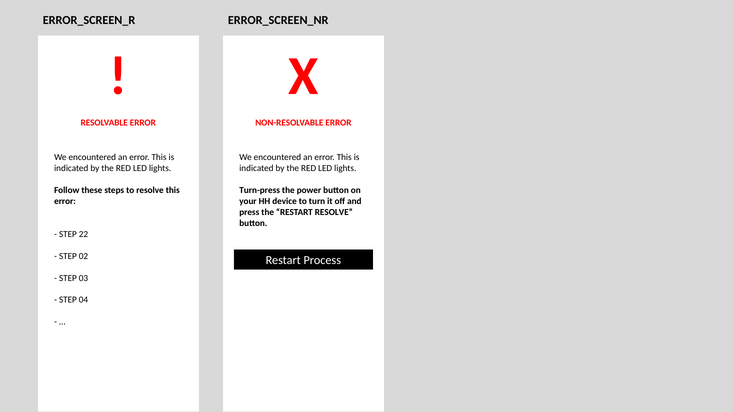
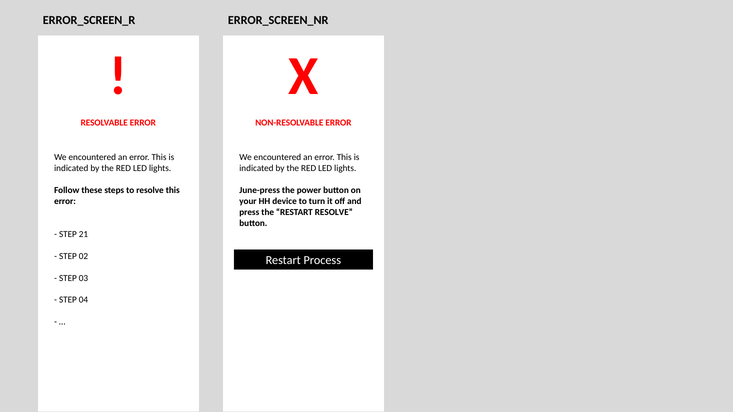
Turn-press: Turn-press -> June-press (260, 190)
22: 22 -> 21 (83, 234)
